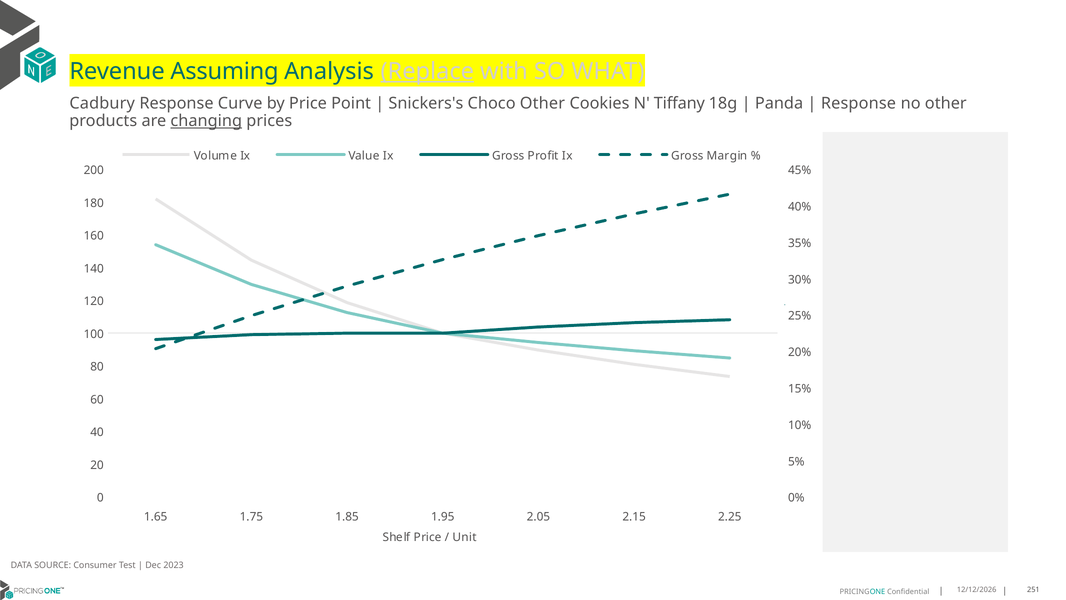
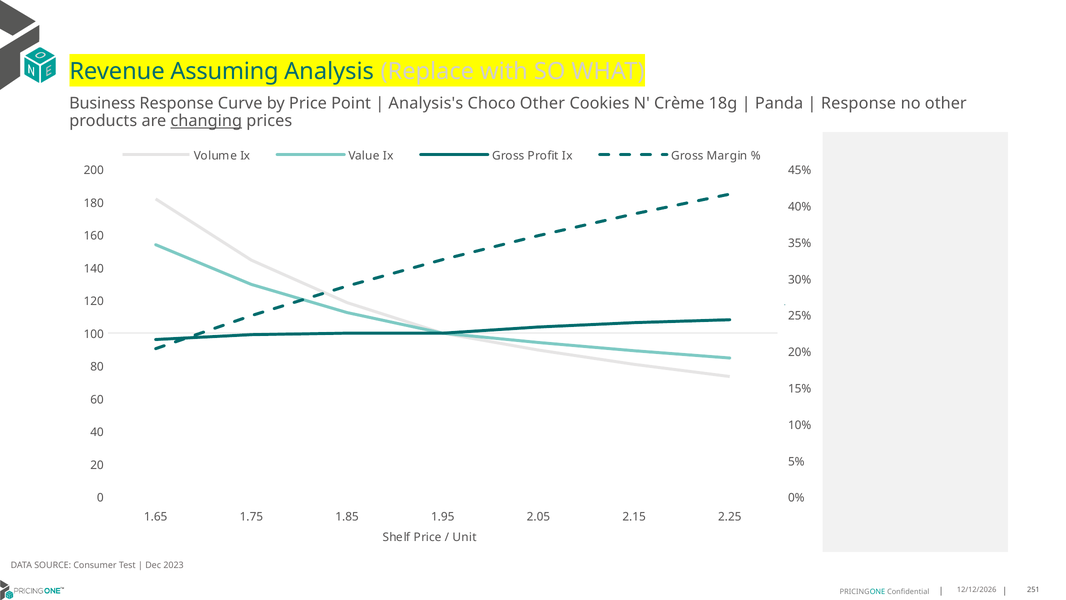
Replace underline: present -> none (427, 72)
Cadbury: Cadbury -> Business (102, 103)
Snickers's: Snickers's -> Analysis's (426, 103)
Tiffany: Tiffany -> Crème (679, 103)
